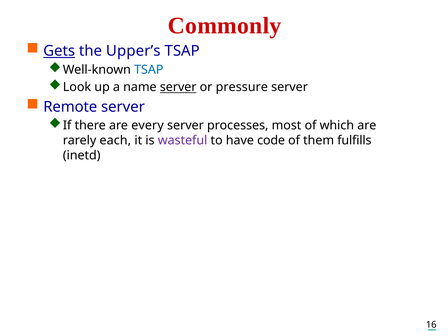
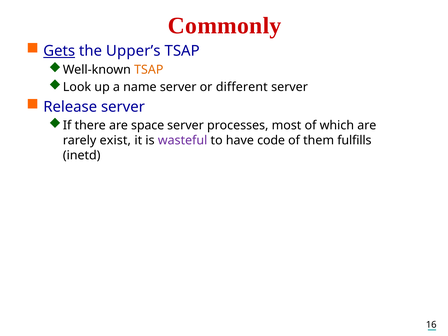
TSAP colour: blue -> orange (149, 70)
server underline: present -> none (178, 87)
pressure: pressure -> different (242, 87)
Remote: Remote -> Release (70, 107)
every: every -> space (148, 126)
each: each -> exist (115, 140)
